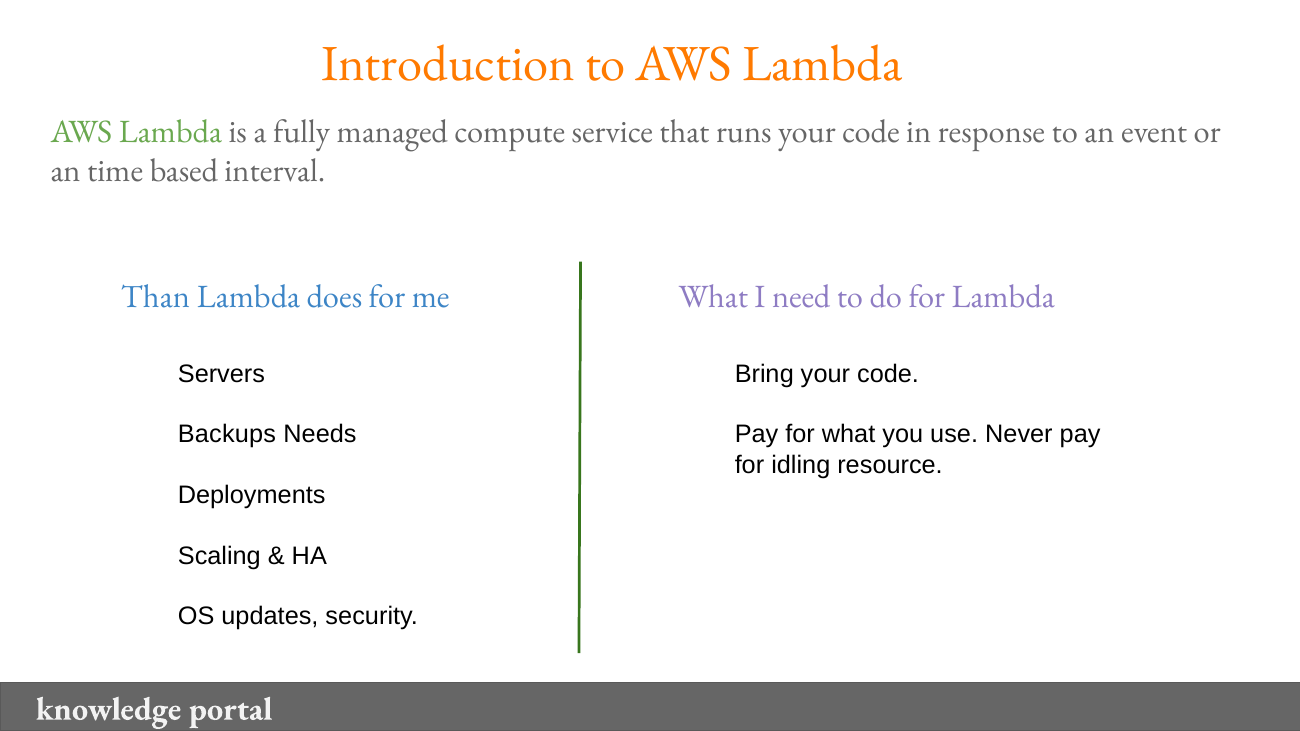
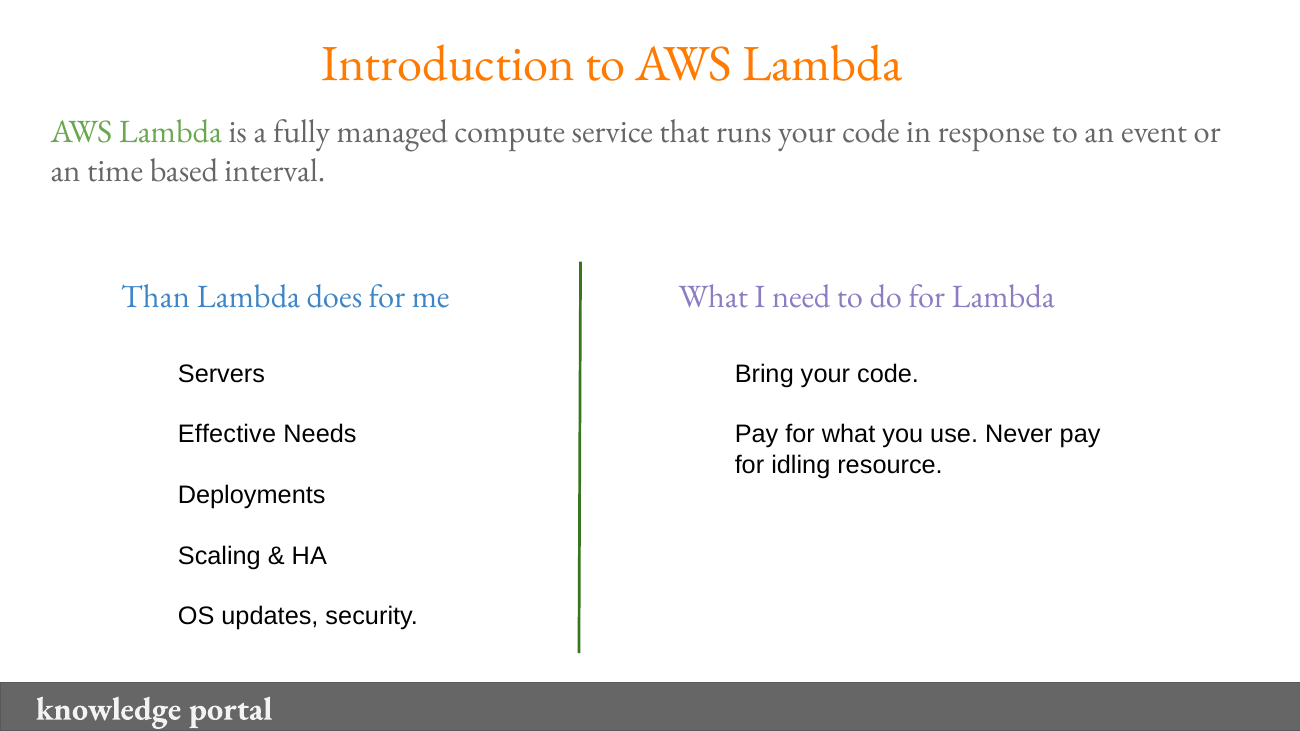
Backups: Backups -> Effective (227, 435)
